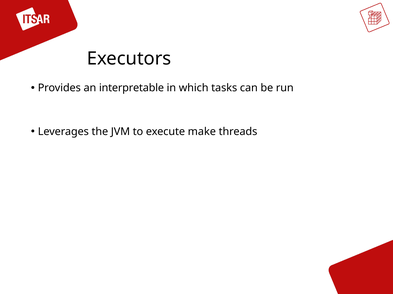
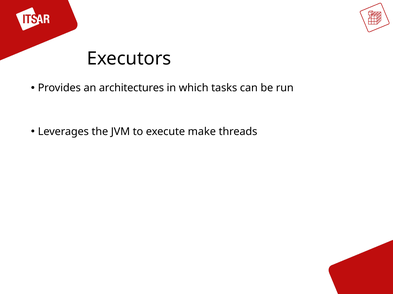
interpretable: interpretable -> architectures (132, 88)
